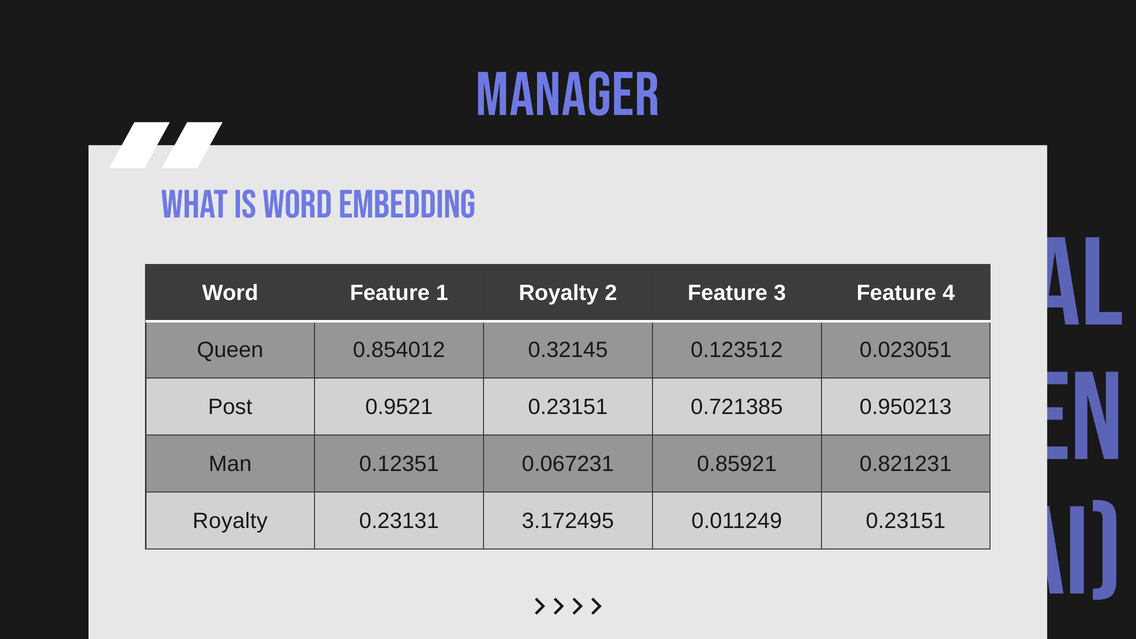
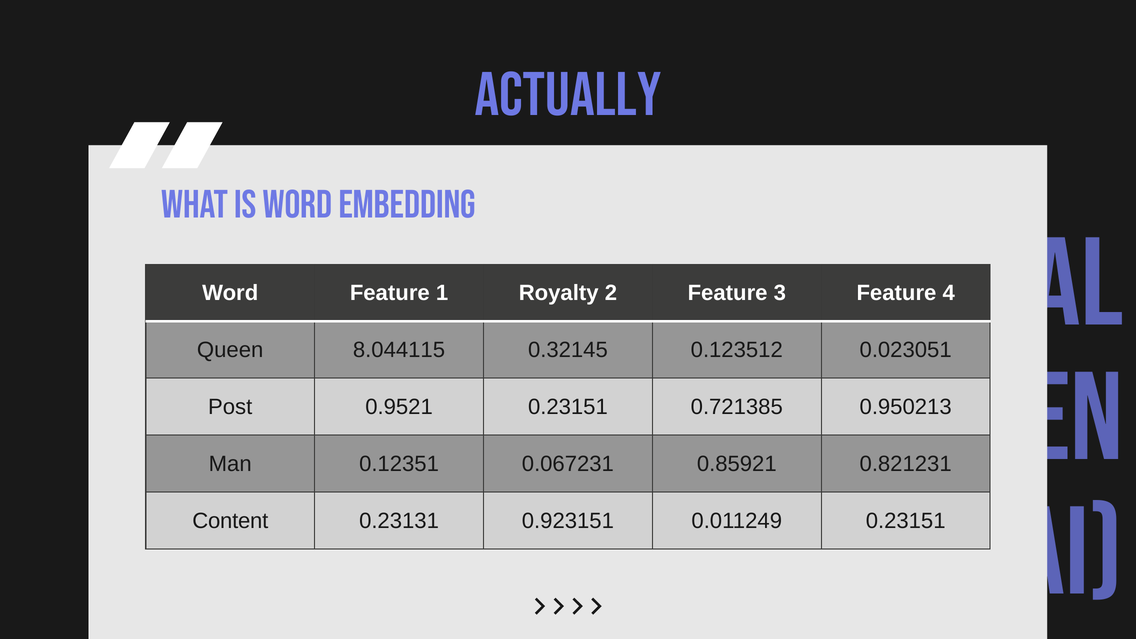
manager: manager -> actually (568, 95)
0.854012: 0.854012 -> 8.044115 (399, 350)
Royalty: Royalty -> Content (230, 521)
3.172495: 3.172495 -> 0.923151 (568, 521)
